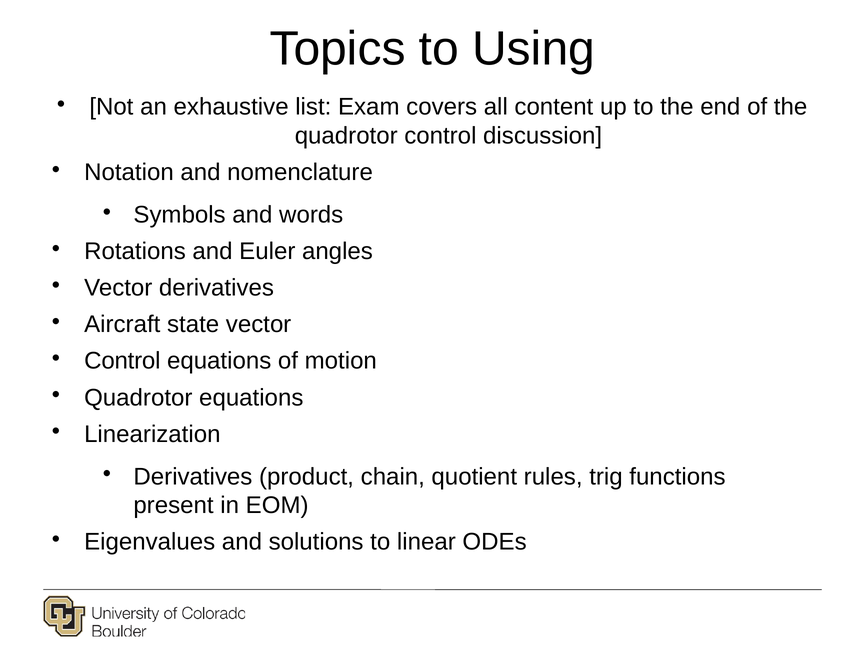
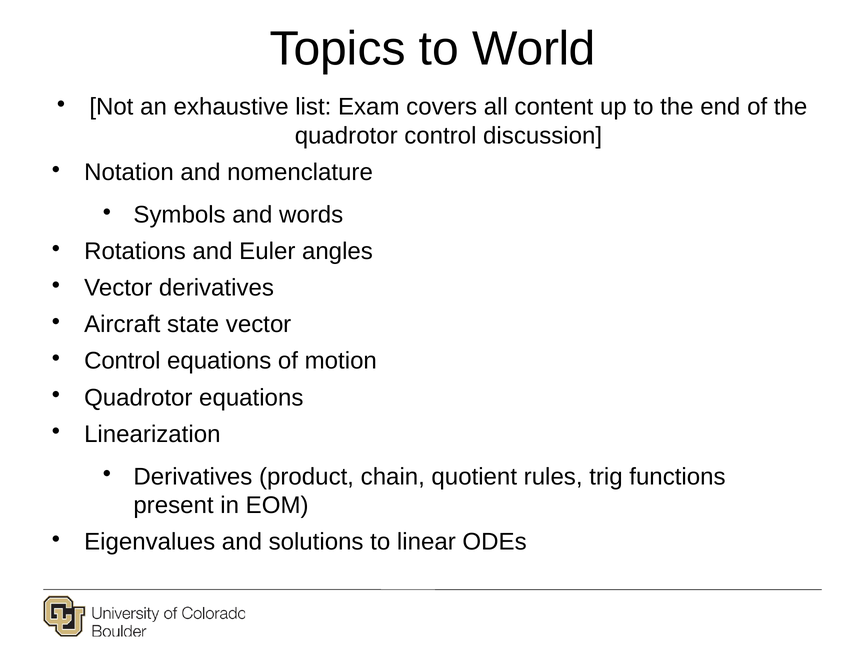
Using: Using -> World (534, 49)
